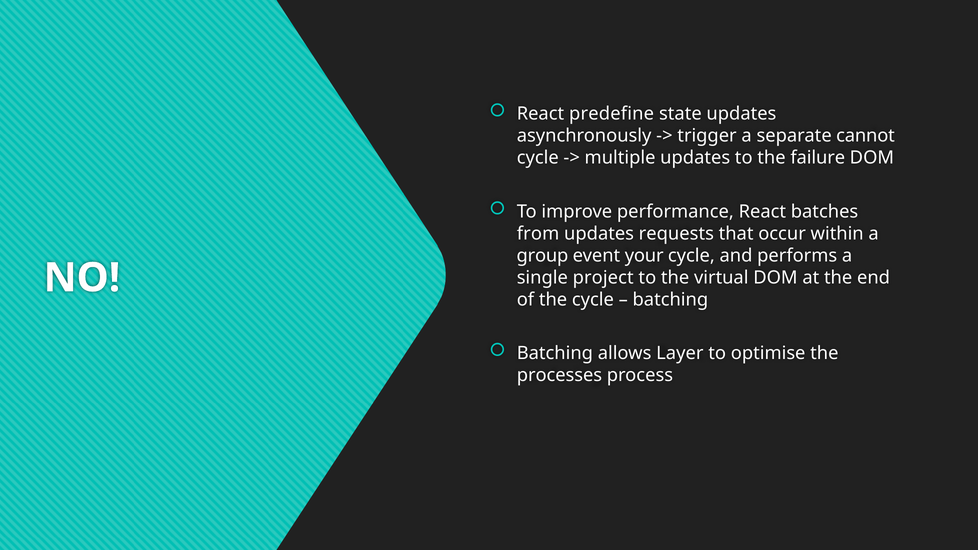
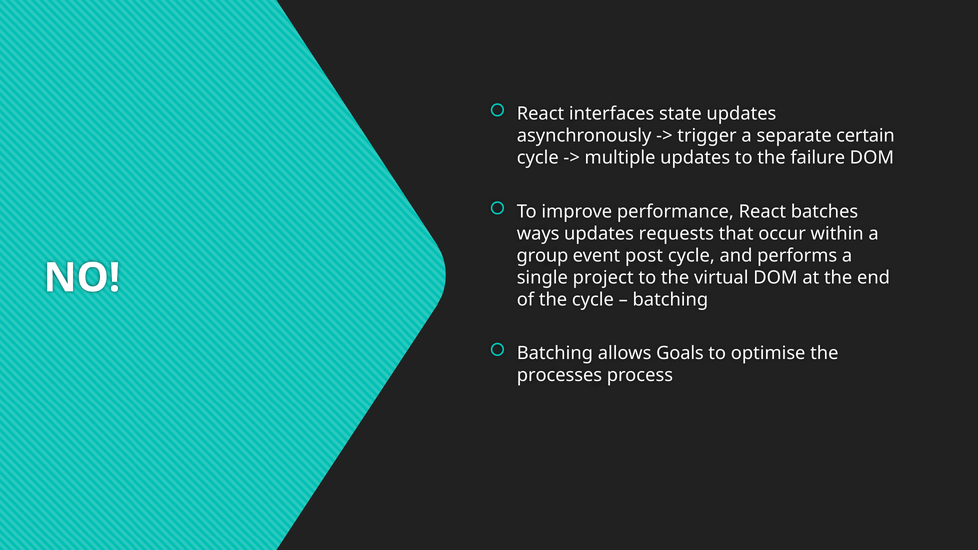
predefine: predefine -> interfaces (612, 114)
cannot: cannot -> certain (866, 136)
from: from -> ways (538, 234)
your: your -> post (644, 256)
Layer: Layer -> Goals (680, 353)
